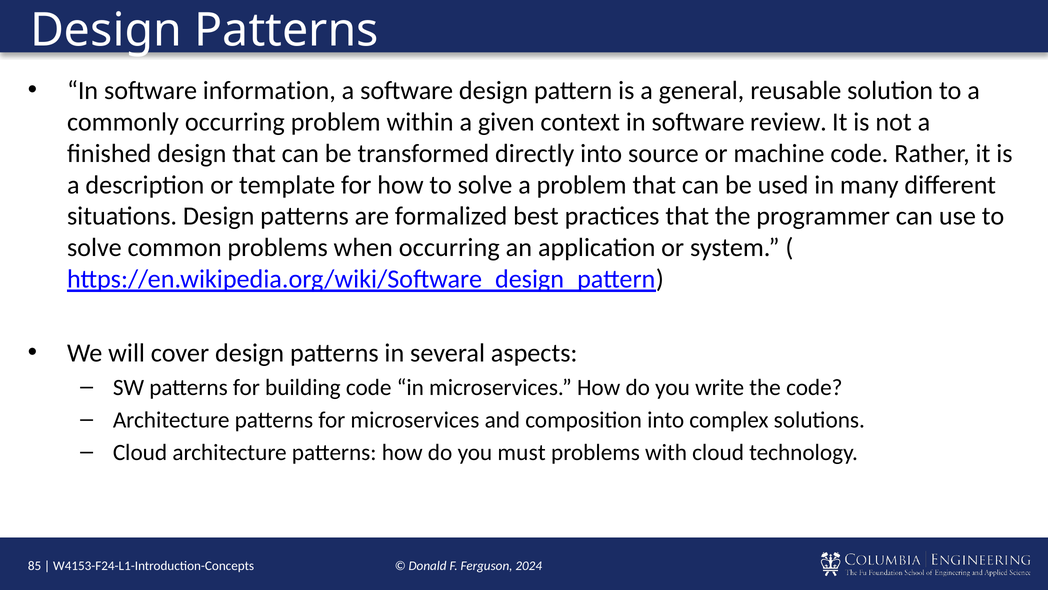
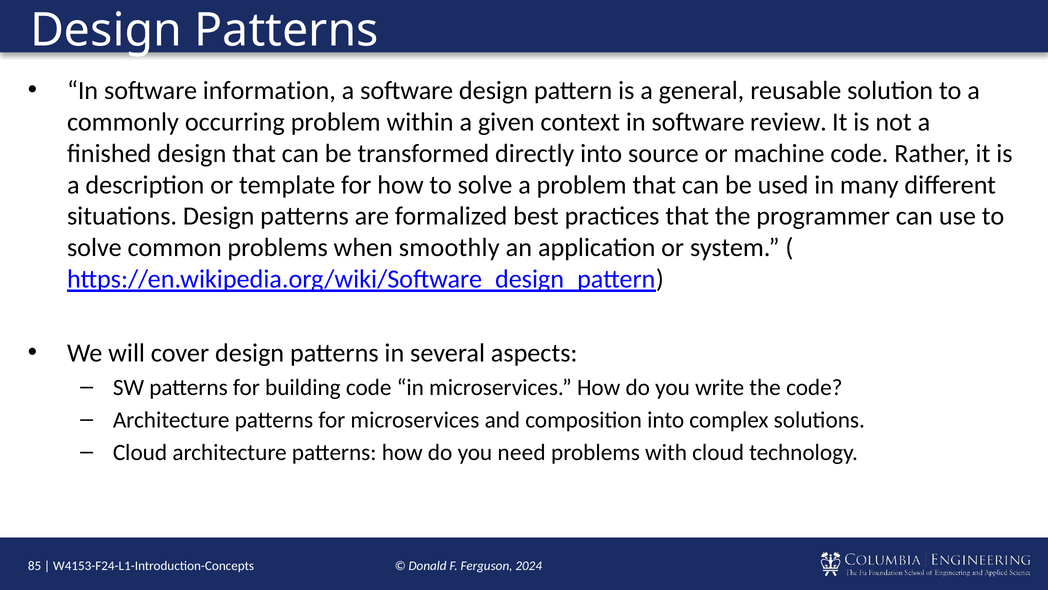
when occurring: occurring -> smoothly (449, 248)
must: must -> need (522, 452)
